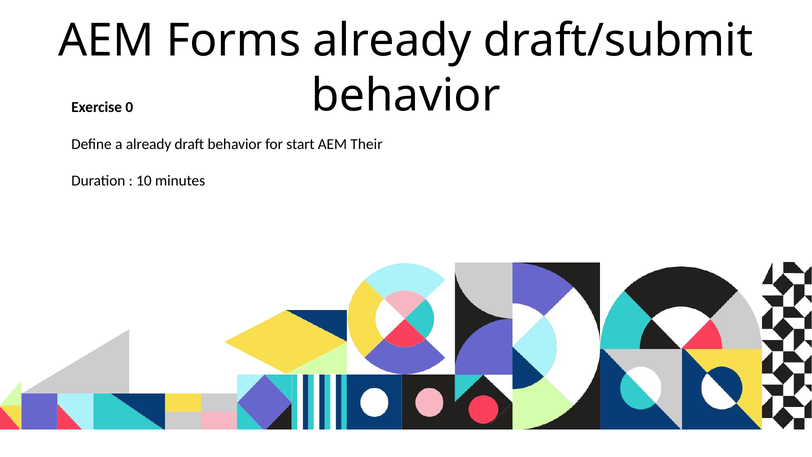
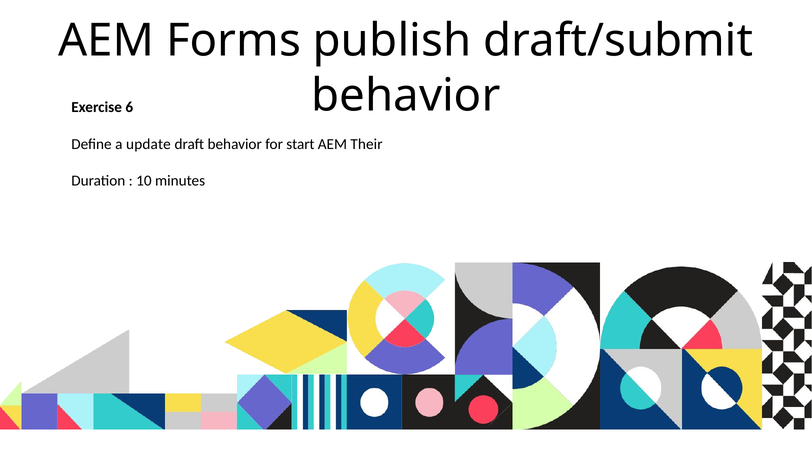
Forms already: already -> publish (392, 41)
0: 0 -> 6 (129, 107)
a already: already -> update (148, 144)
